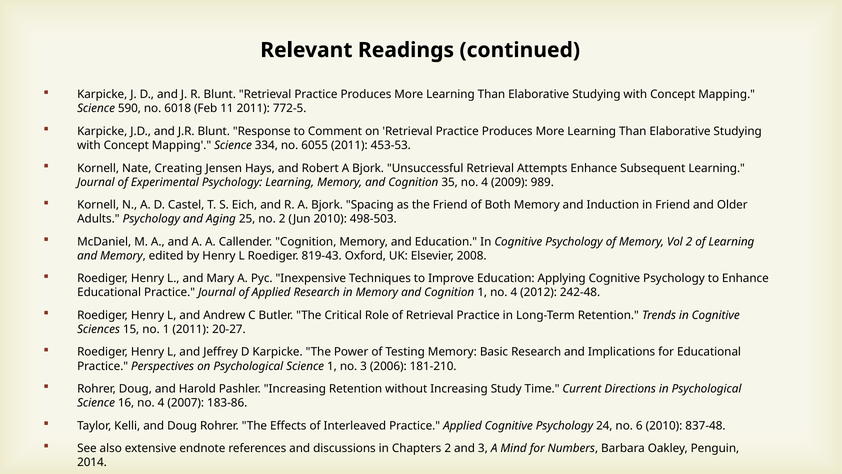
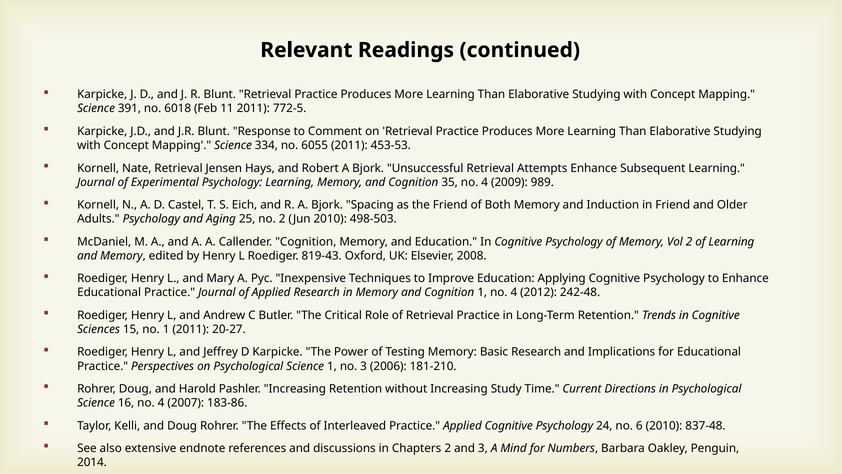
590: 590 -> 391 (129, 109)
Nate Creating: Creating -> Retrieval (178, 168)
